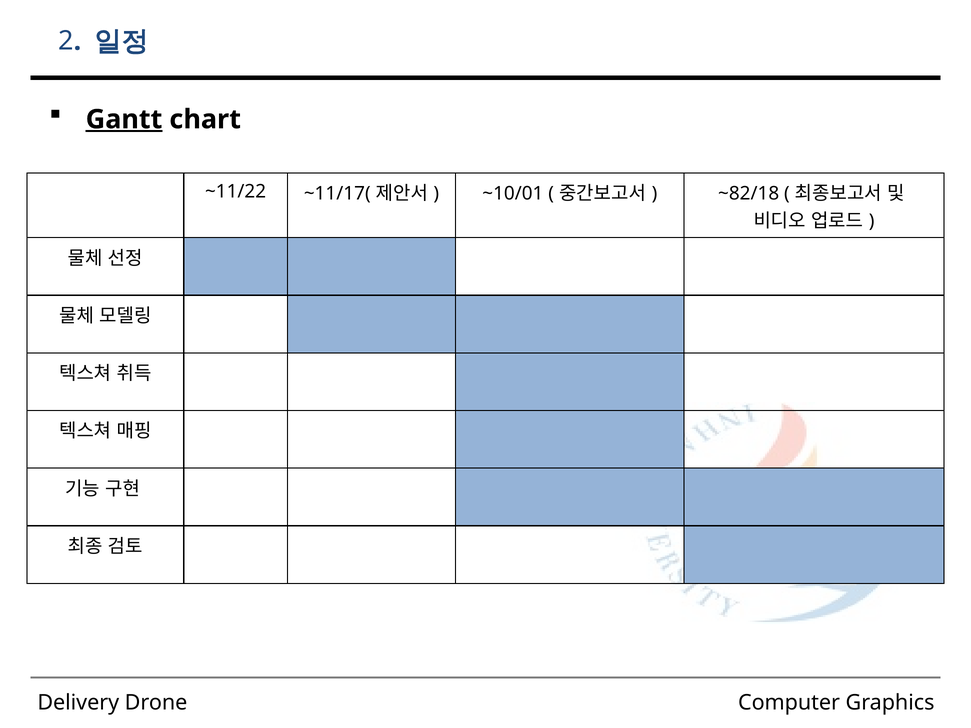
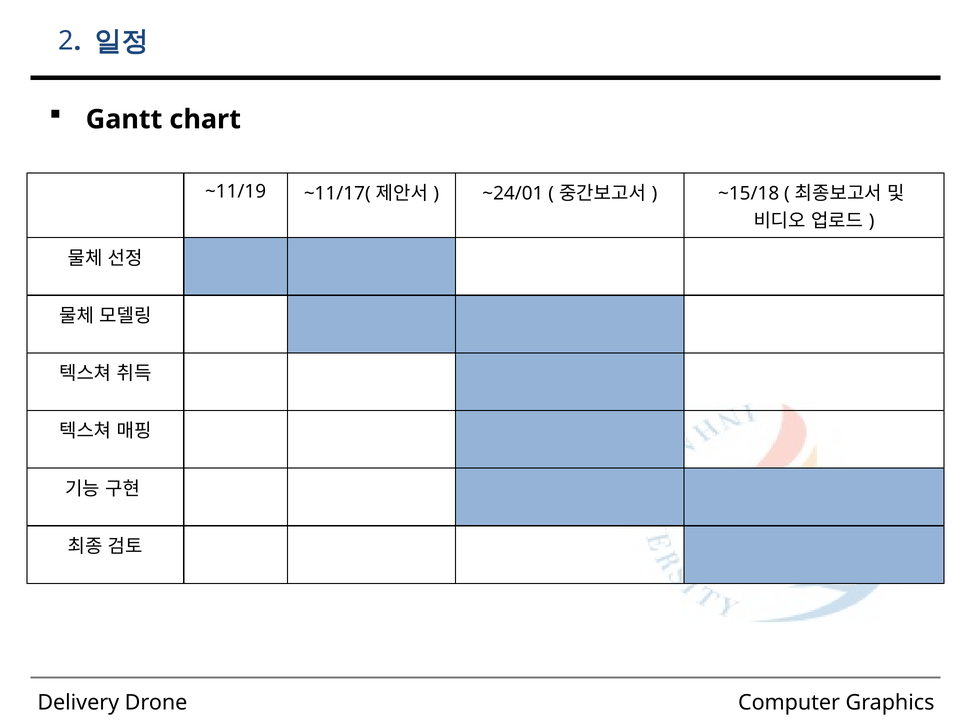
Gantt underline: present -> none (124, 119)
~11/22: ~11/22 -> ~11/19 (236, 192)
~10/01: ~10/01 -> ~24/01 (513, 194)
~82/18: ~82/18 -> ~15/18 (749, 194)
